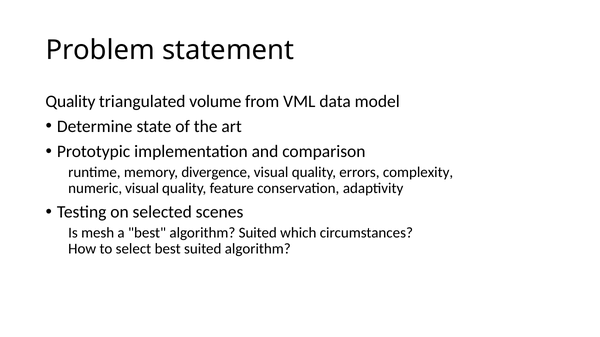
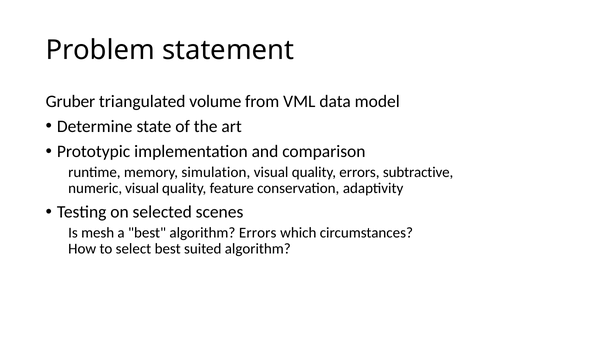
Quality: Quality -> Gruber (70, 101)
divergence: divergence -> simulation (216, 172)
complexity: complexity -> subtractive (418, 172)
algorithm Suited: Suited -> Errors (258, 233)
